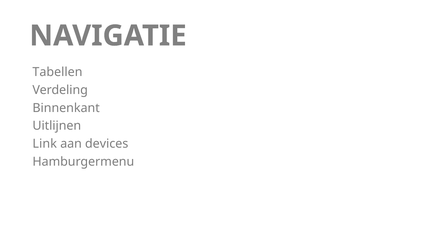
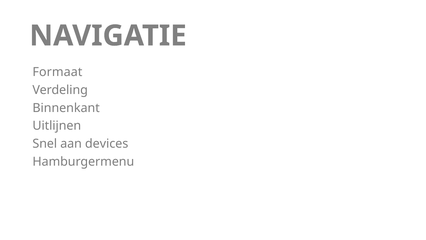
Tabellen: Tabellen -> Formaat (57, 72)
Link: Link -> Snel (45, 143)
